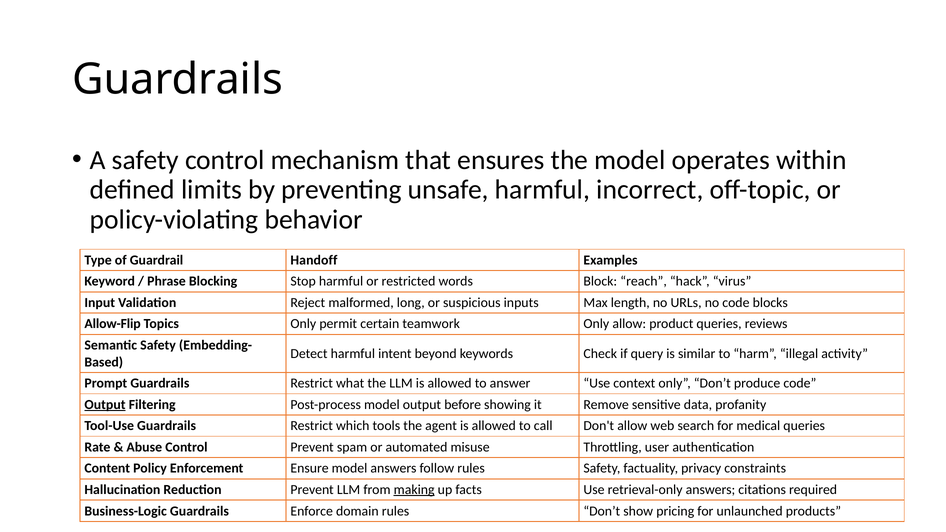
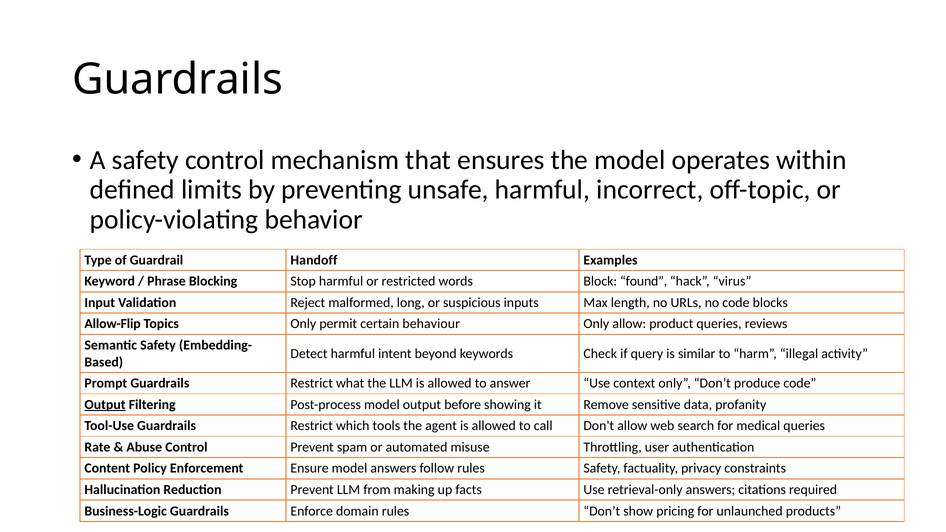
reach: reach -> found (644, 281)
teamwork: teamwork -> behaviour (431, 324)
making underline: present -> none (414, 490)
